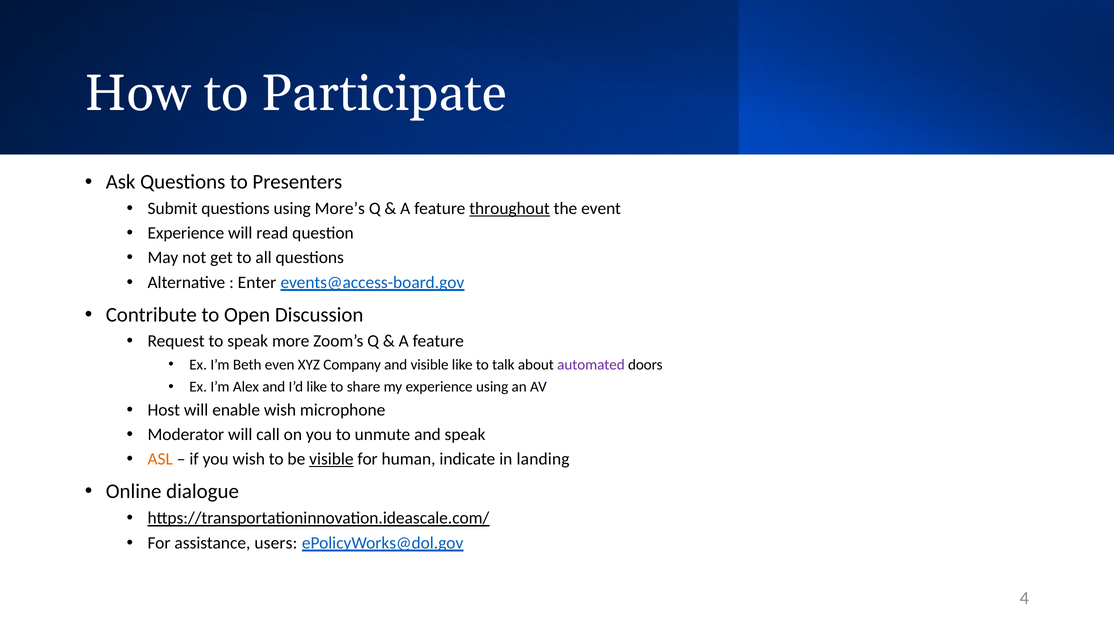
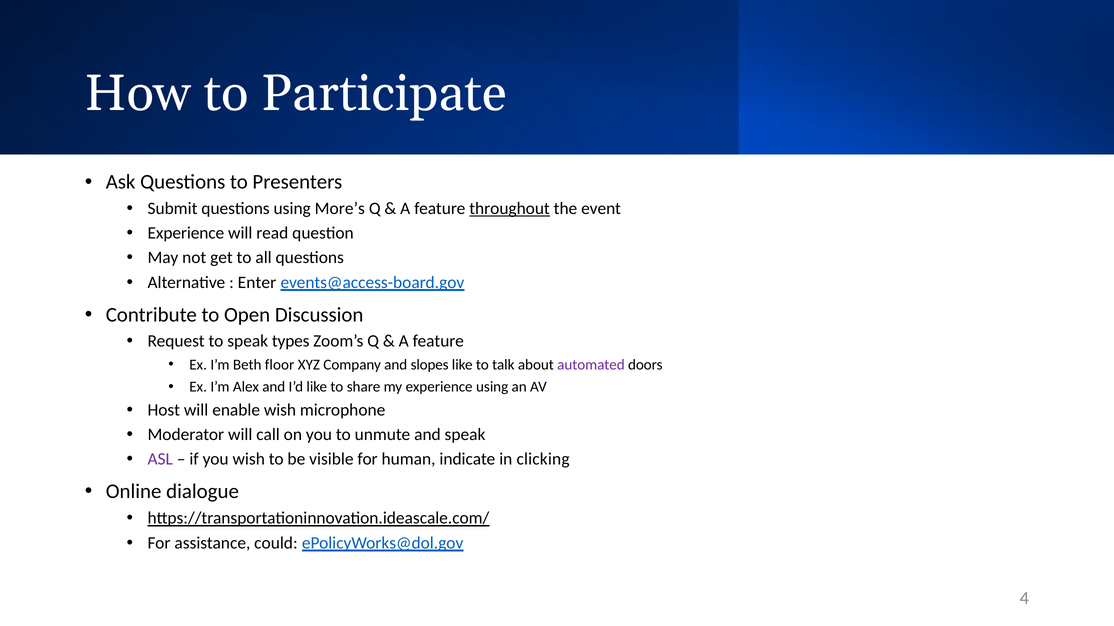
more: more -> types (291, 342)
even: even -> floor (280, 365)
and visible: visible -> slopes (430, 365)
ASL colour: orange -> purple (160, 460)
visible underline: present -> none (331, 460)
landing: landing -> clicking (543, 460)
users: users -> could (276, 544)
